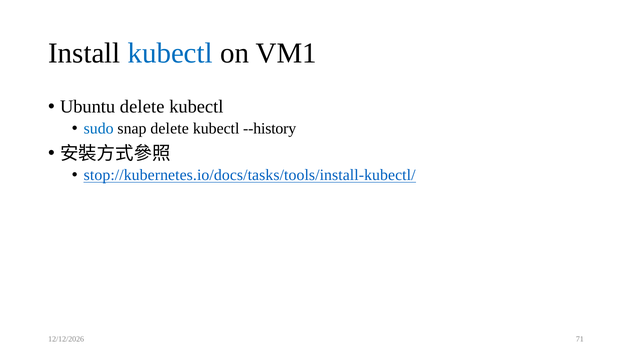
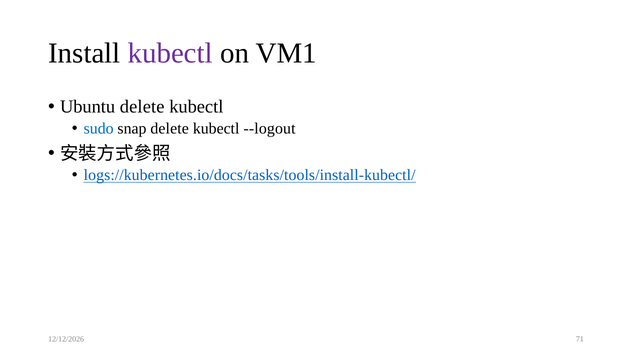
kubectl colour: blue -> purple (170, 53)
--history: --history -> --logout (270, 129)
stop://kubernetes.io/docs/tasks/tools/install-kubectl/: stop://kubernetes.io/docs/tasks/tools/install-kubectl/ -> logs://kubernetes.io/docs/tasks/tools/install-kubectl/ (250, 175)
